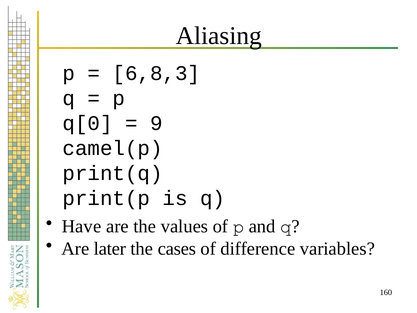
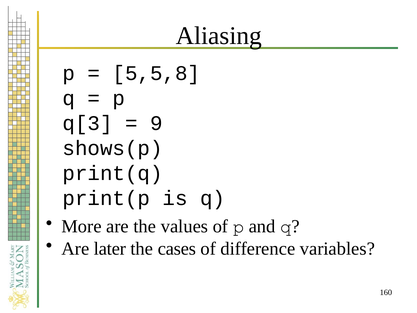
6,8,3: 6,8,3 -> 5,5,8 (156, 73)
q[0: q[0 -> q[3 (88, 123)
camel(p: camel(p -> shows(p (113, 148)
Have: Have -> More (82, 226)
